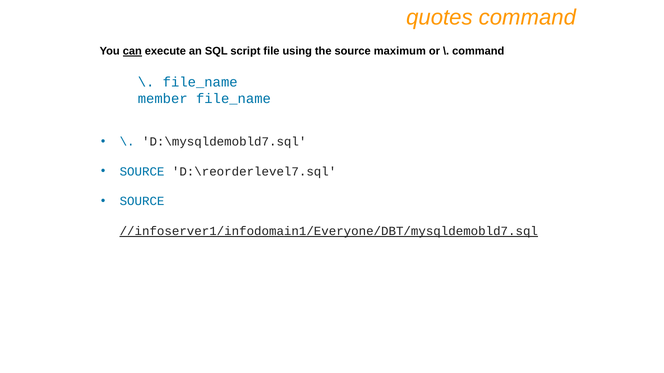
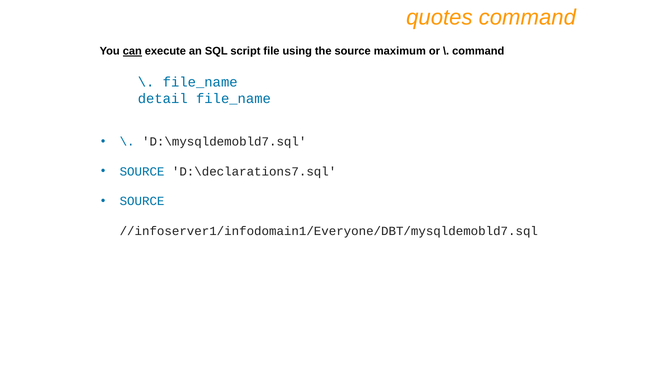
member: member -> detail (163, 99)
D:\reorderlevel7.sql: D:\reorderlevel7.sql -> D:\declarations7.sql (254, 172)
//infoserver1/infodomain1/Everyone/DBT/mysqldemobld7.sql underline: present -> none (329, 231)
